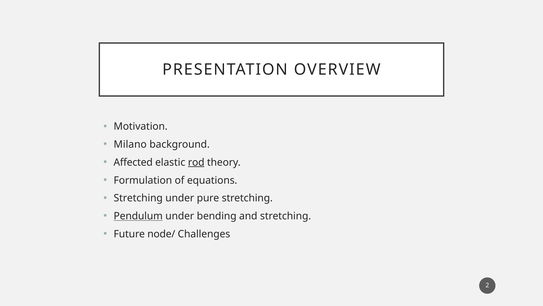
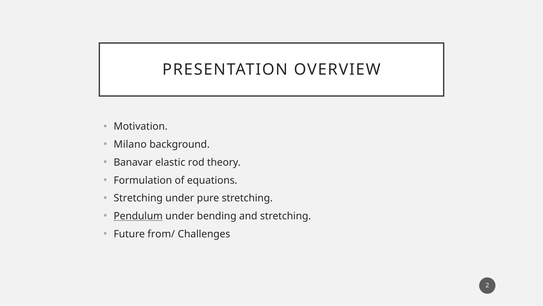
Affected: Affected -> Banavar (133, 162)
rod underline: present -> none (196, 162)
node/: node/ -> from/ (161, 234)
